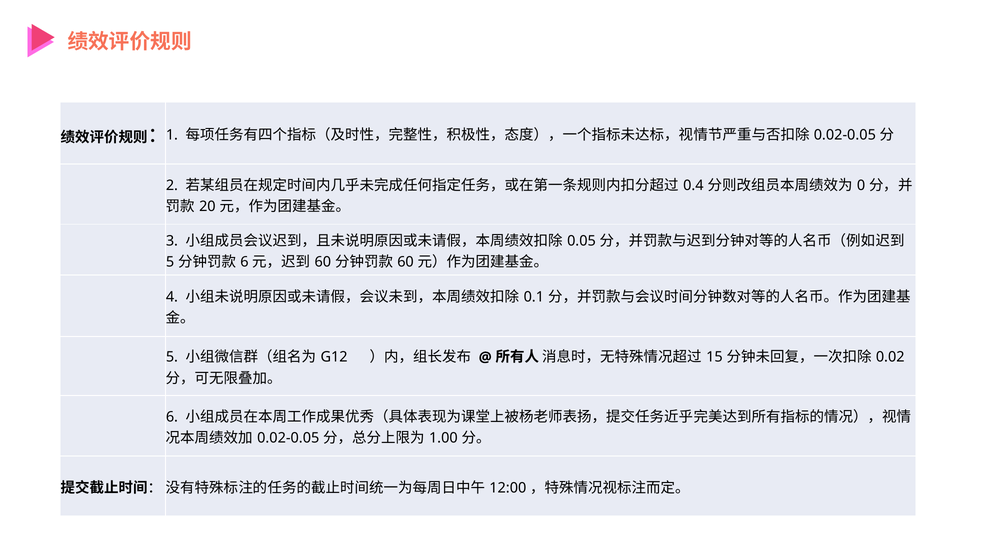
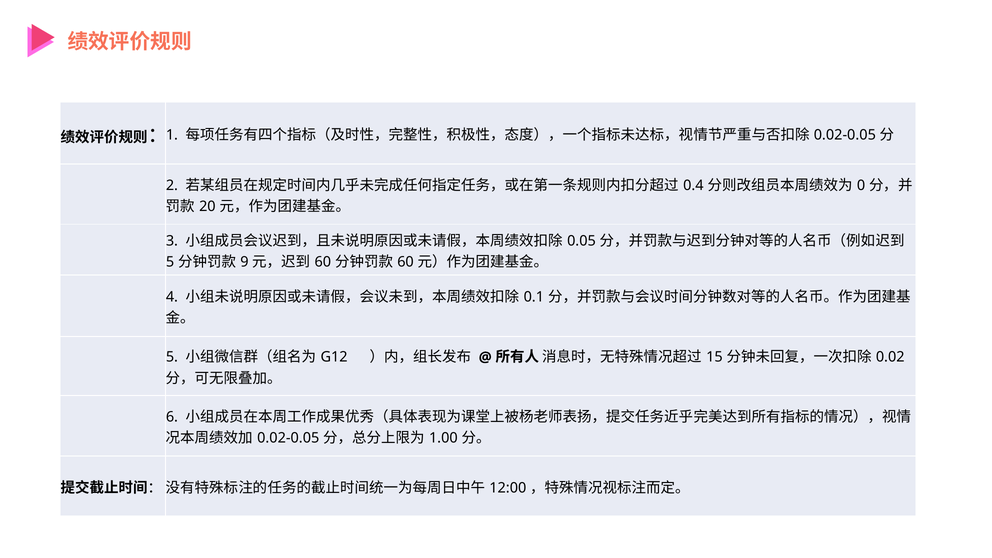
6: 6 -> 9 (244, 262)
